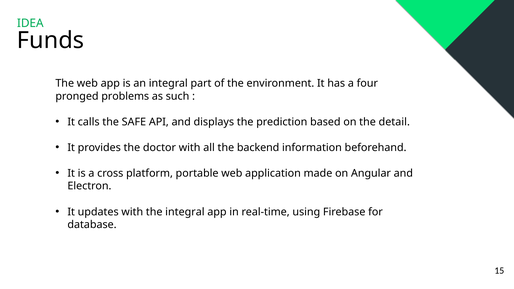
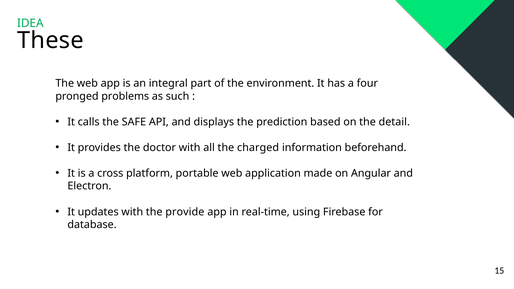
Funds: Funds -> These (50, 40)
backend: backend -> charged (258, 148)
the integral: integral -> provide (185, 212)
